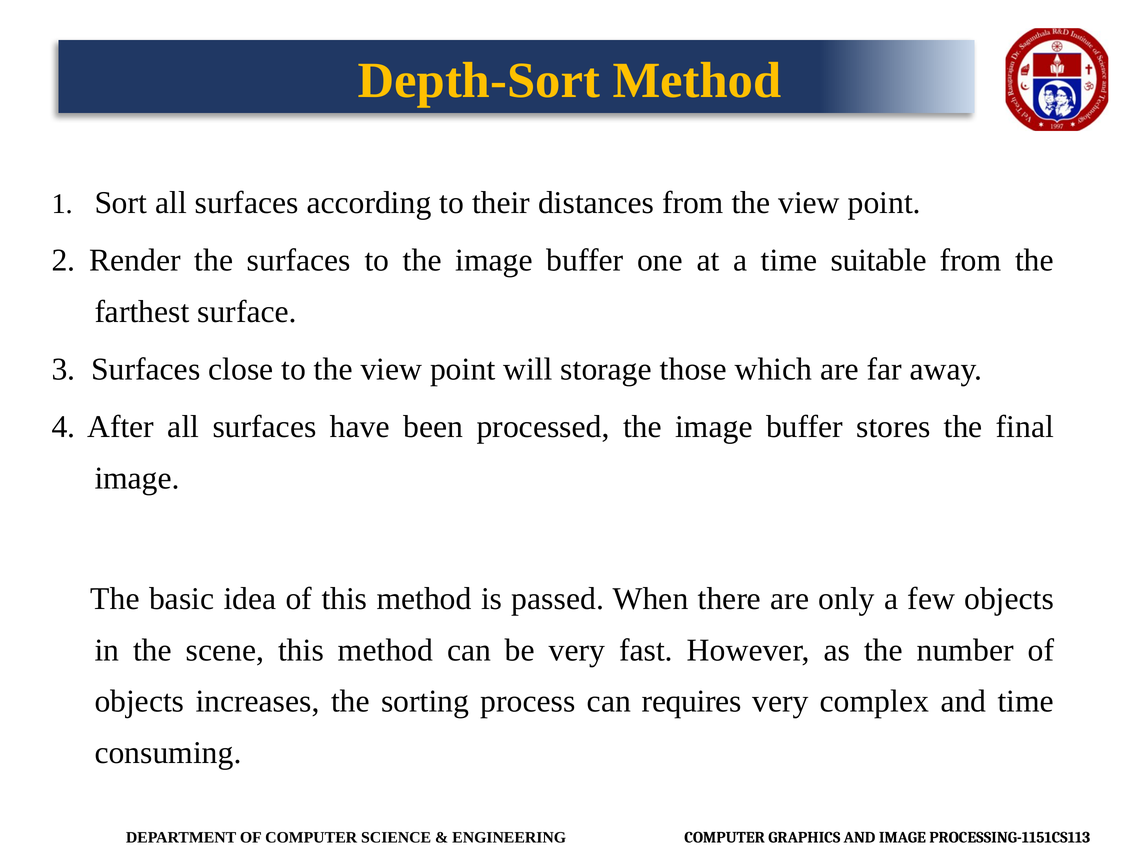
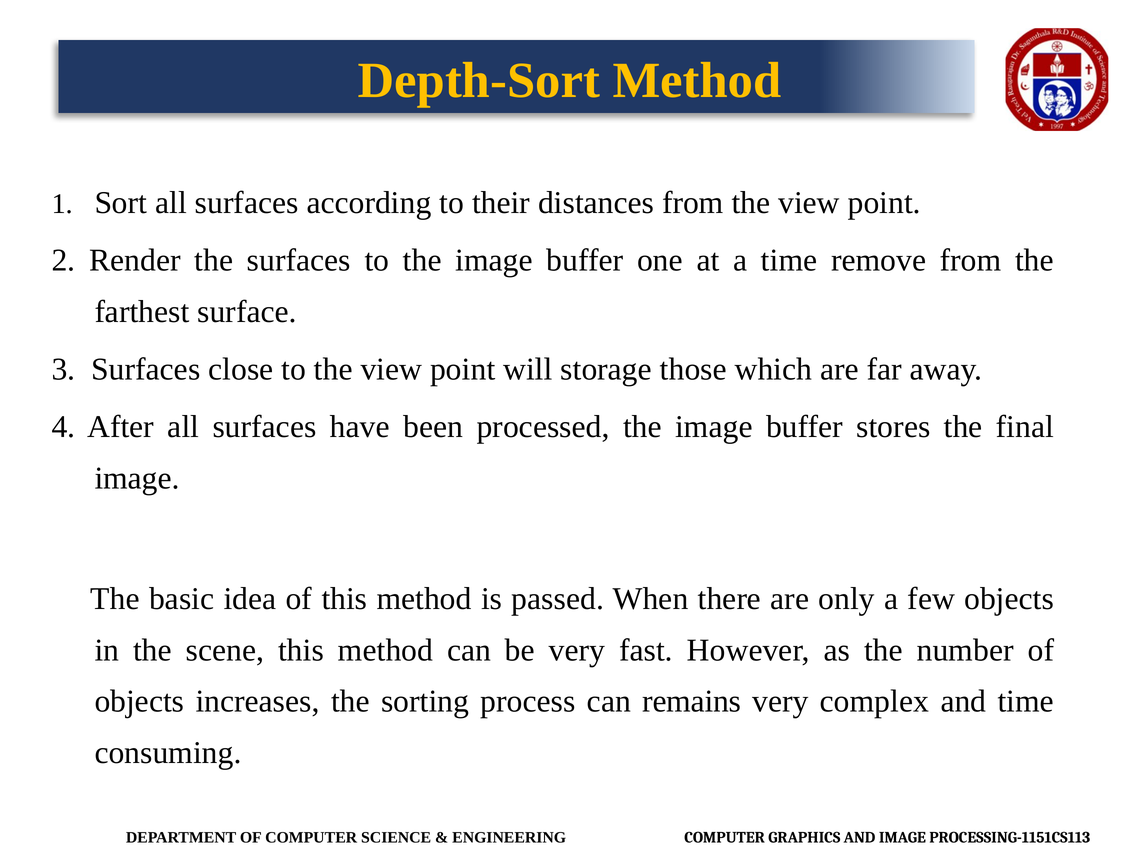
suitable: suitable -> remove (879, 260)
requires: requires -> remains (692, 702)
